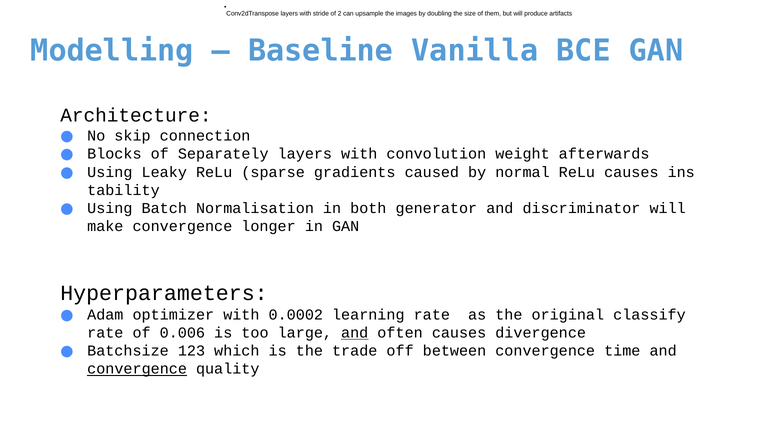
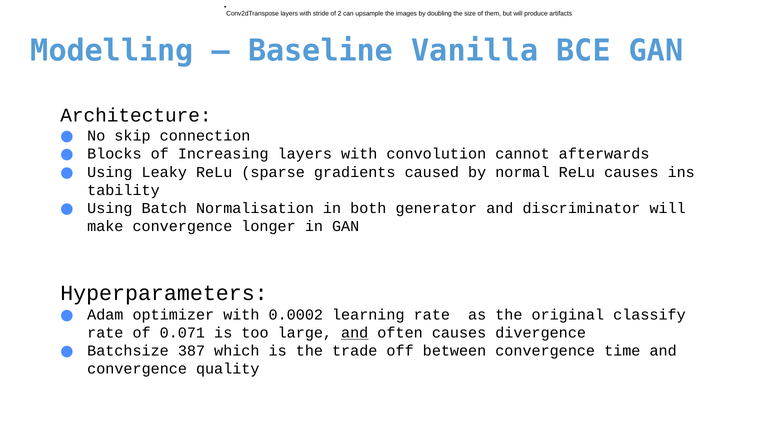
Separately: Separately -> Increasing (223, 154)
weight: weight -> cannot (523, 154)
0.006: 0.006 -> 0.071 (182, 332)
123: 123 -> 387 (191, 350)
convergence underline: present -> none (137, 369)
